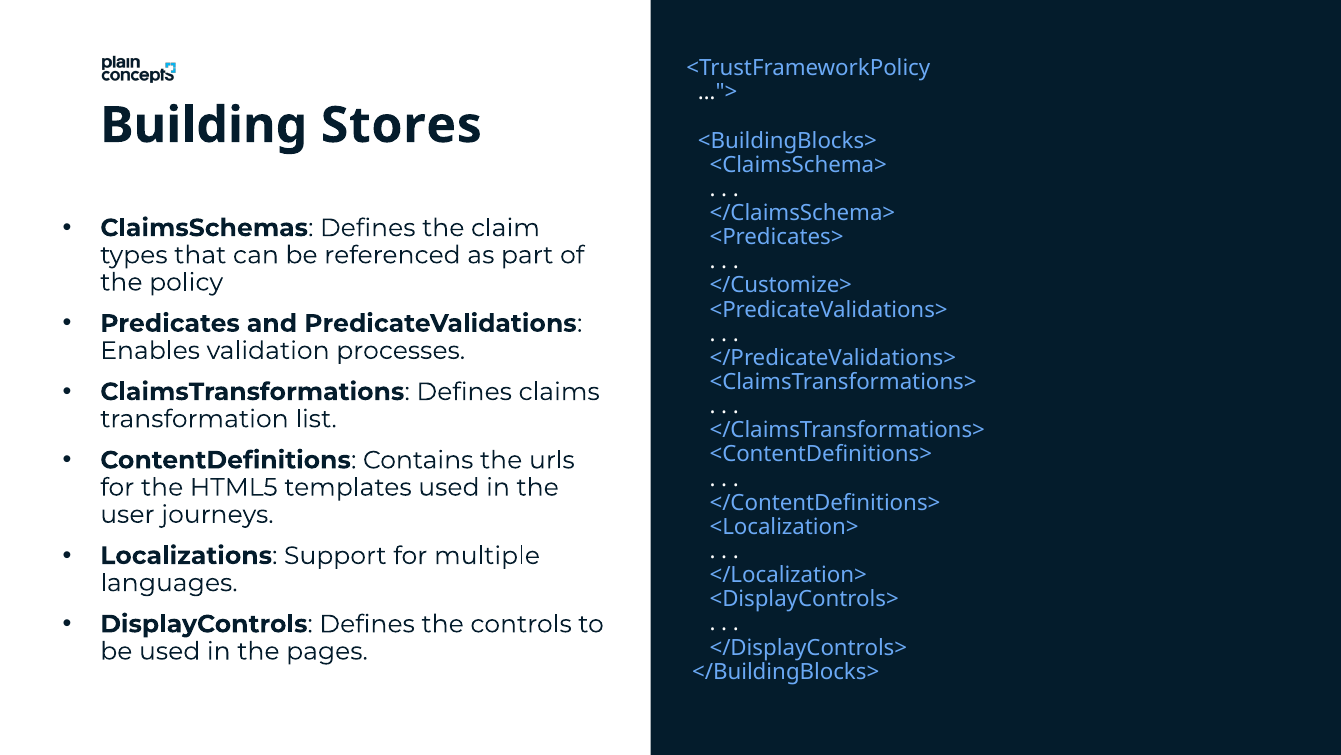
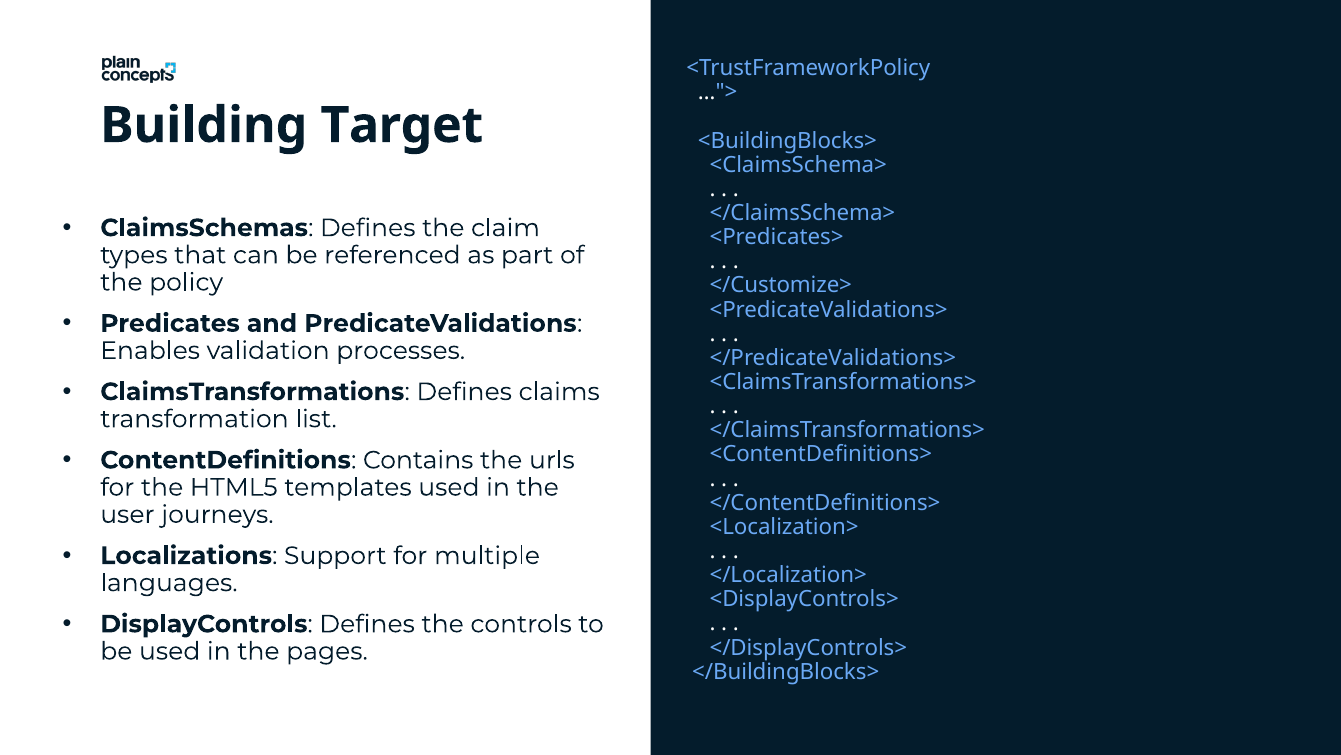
Stores: Stores -> Target (402, 125)
